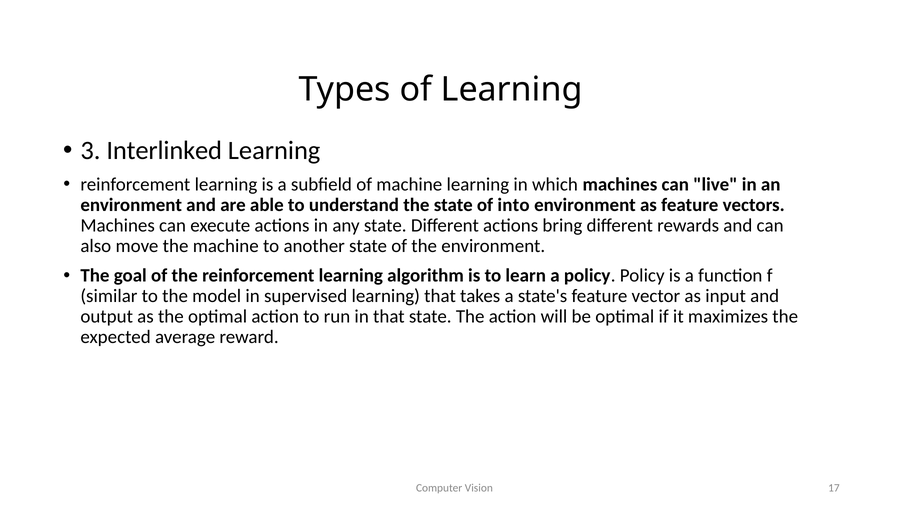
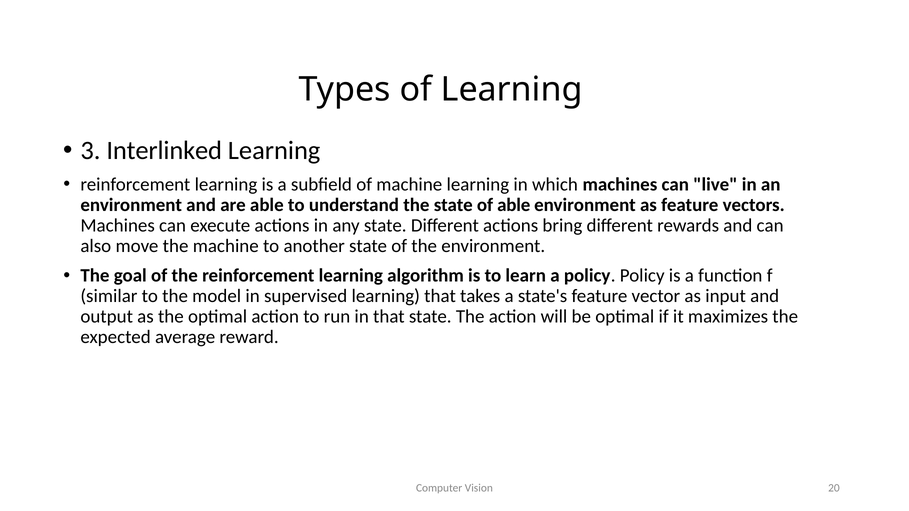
of into: into -> able (514, 205)
17: 17 -> 20 (834, 488)
